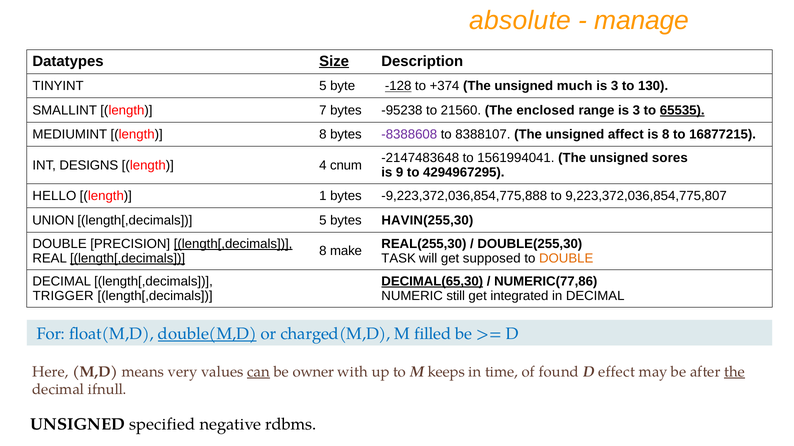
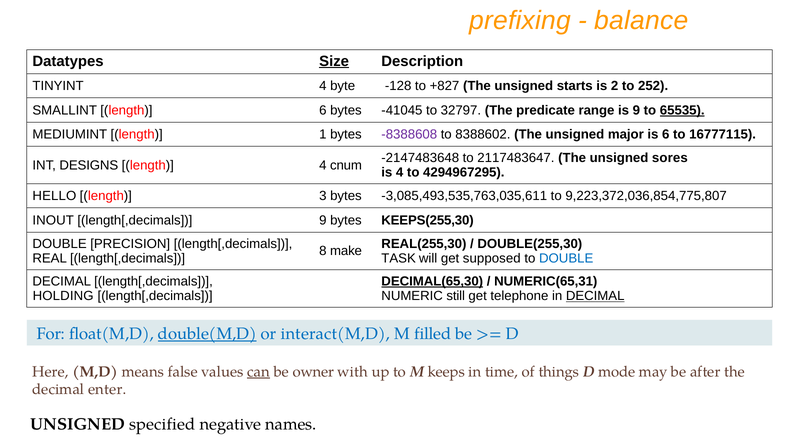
absolute: absolute -> prefixing (520, 21)
manage: manage -> balance (641, 21)
TINYINT 5: 5 -> 4 (323, 86)
-128 underline: present -> none (398, 86)
+374: +374 -> +827 (444, 86)
much: much -> starts (575, 86)
3: 3 -> 2 (615, 86)
130: 130 -> 252 (653, 86)
length 7: 7 -> 6 (323, 110)
-95238: -95238 -> -41045 (402, 110)
21560: 21560 -> 32797 (461, 110)
enclosed: enclosed -> predicate (546, 110)
range is 3: 3 -> 9 (636, 110)
length 8: 8 -> 1 (323, 134)
8388107: 8388107 -> 8388602 (483, 134)
affect: affect -> major (626, 134)
is 8: 8 -> 6 (666, 134)
16877215: 16877215 -> 16777115 (723, 134)
1561994041: 1561994041 -> 2117483647 (516, 158)
is 9: 9 -> 4 (400, 173)
1: 1 -> 3 (323, 196)
-9,223,372,036,854,775,888: -9,223,372,036,854,775,888 -> -3,085,493,535,763,035,611 (464, 196)
UNION: UNION -> INOUT (53, 221)
length[,decimals 5: 5 -> 9 (323, 221)
HAVIN(255,30: HAVIN(255,30 -> KEEPS(255,30 (427, 221)
length[,decimals underline: present -> none (233, 244)
length[,decimals underline: present -> none (128, 259)
DOUBLE colour: orange -> blue (566, 259)
NUMERIC(77,86: NUMERIC(77,86 -> NUMERIC(65,31 (546, 282)
TRIGGER: TRIGGER -> HOLDING (63, 297)
integrated: integrated -> telephone (519, 297)
DECIMAL underline: none -> present (595, 297)
charged(M,D: charged(M,D -> interact(M,D (335, 334)
very: very -> false (183, 372)
found: found -> things (559, 372)
effect: effect -> mode (617, 372)
the underline: present -> none (735, 372)
ifnull: ifnull -> enter (107, 390)
rdbms: rdbms -> names (291, 425)
